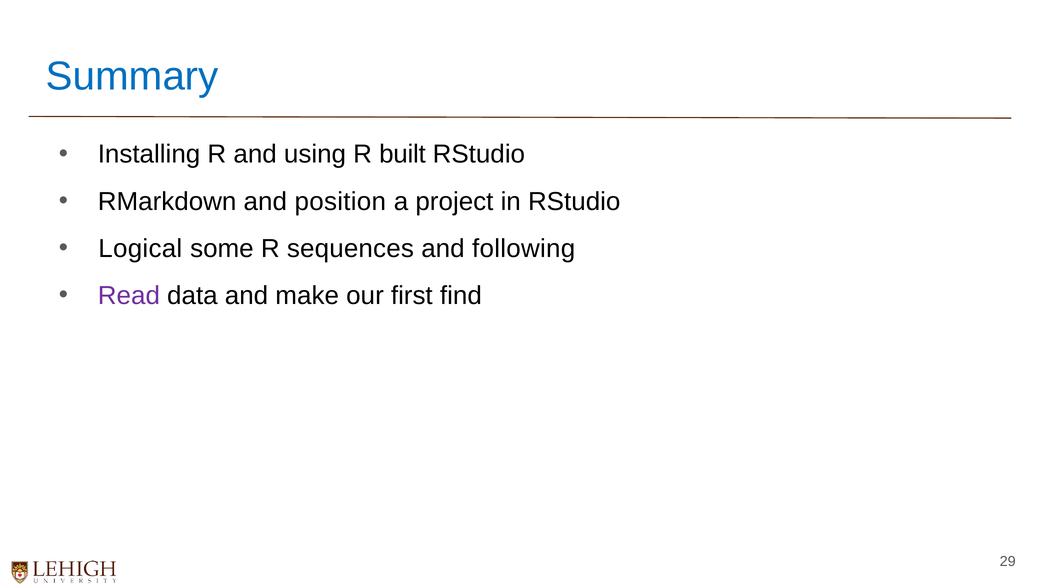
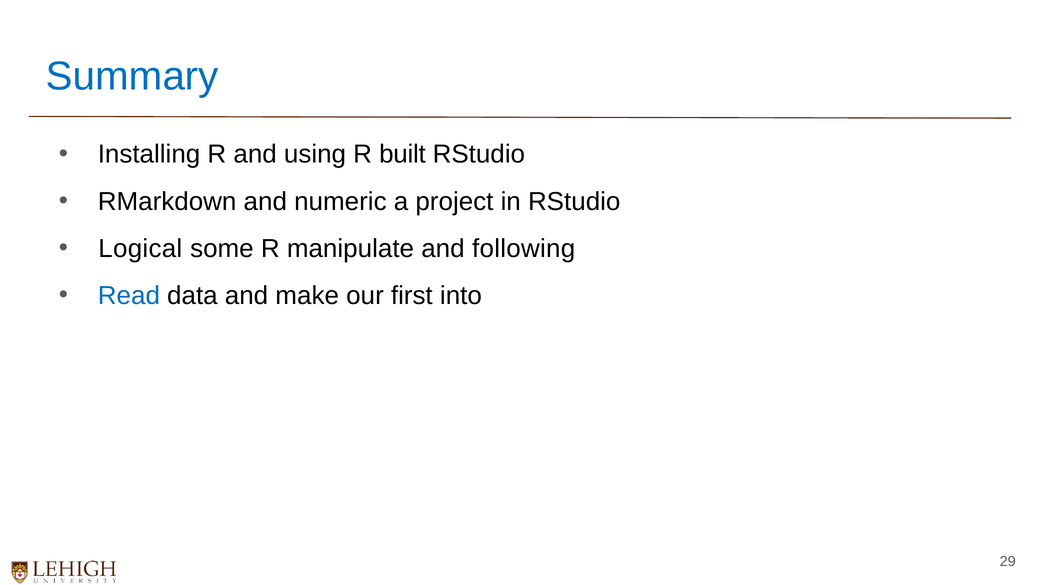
position: position -> numeric (340, 202)
sequences: sequences -> manipulate (350, 249)
Read colour: purple -> blue (129, 296)
find: find -> into (461, 296)
